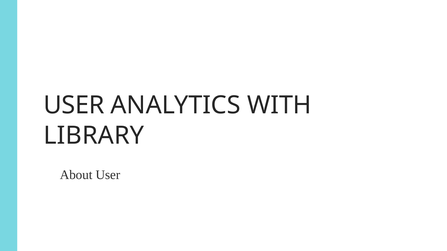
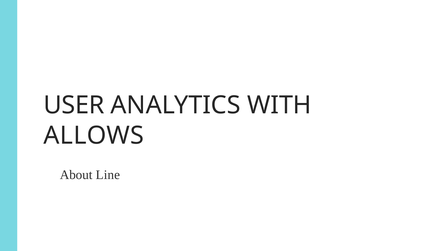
LIBRARY: LIBRARY -> ALLOWS (94, 136)
About User: User -> Line (108, 175)
